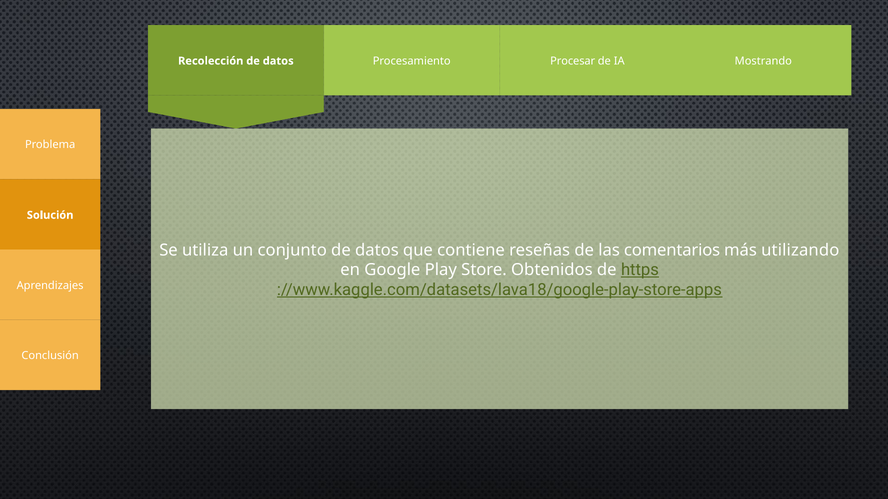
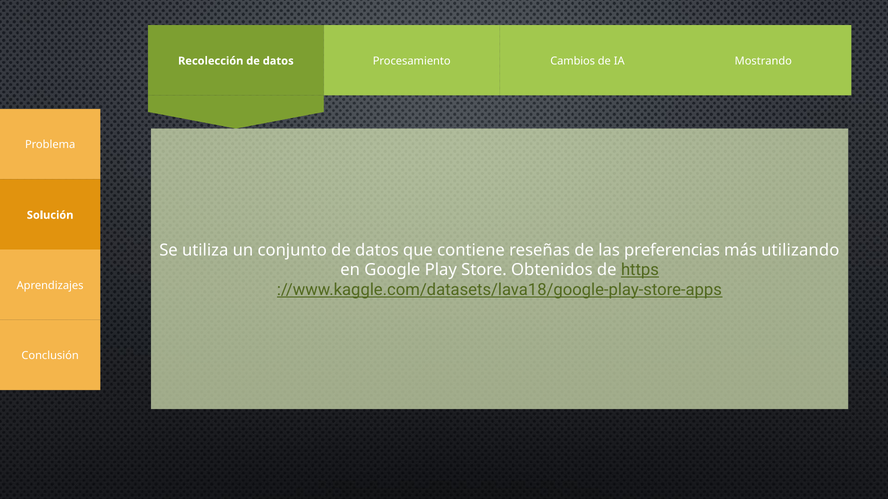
Procesar: Procesar -> Cambios (573, 61)
comentarios: comentarios -> preferencias (672, 250)
